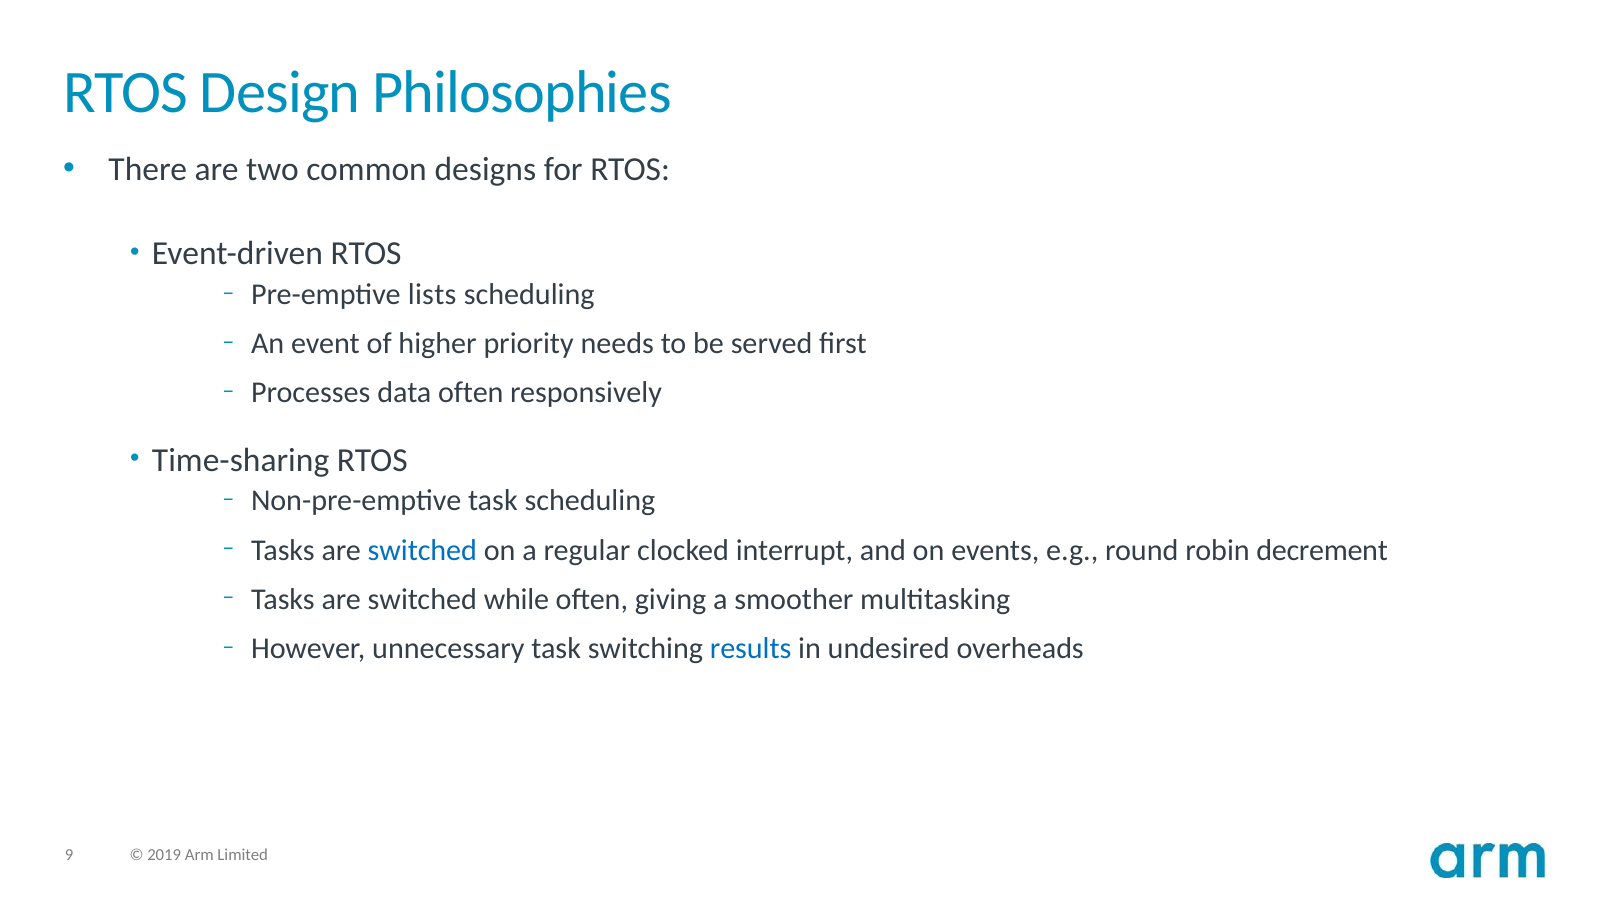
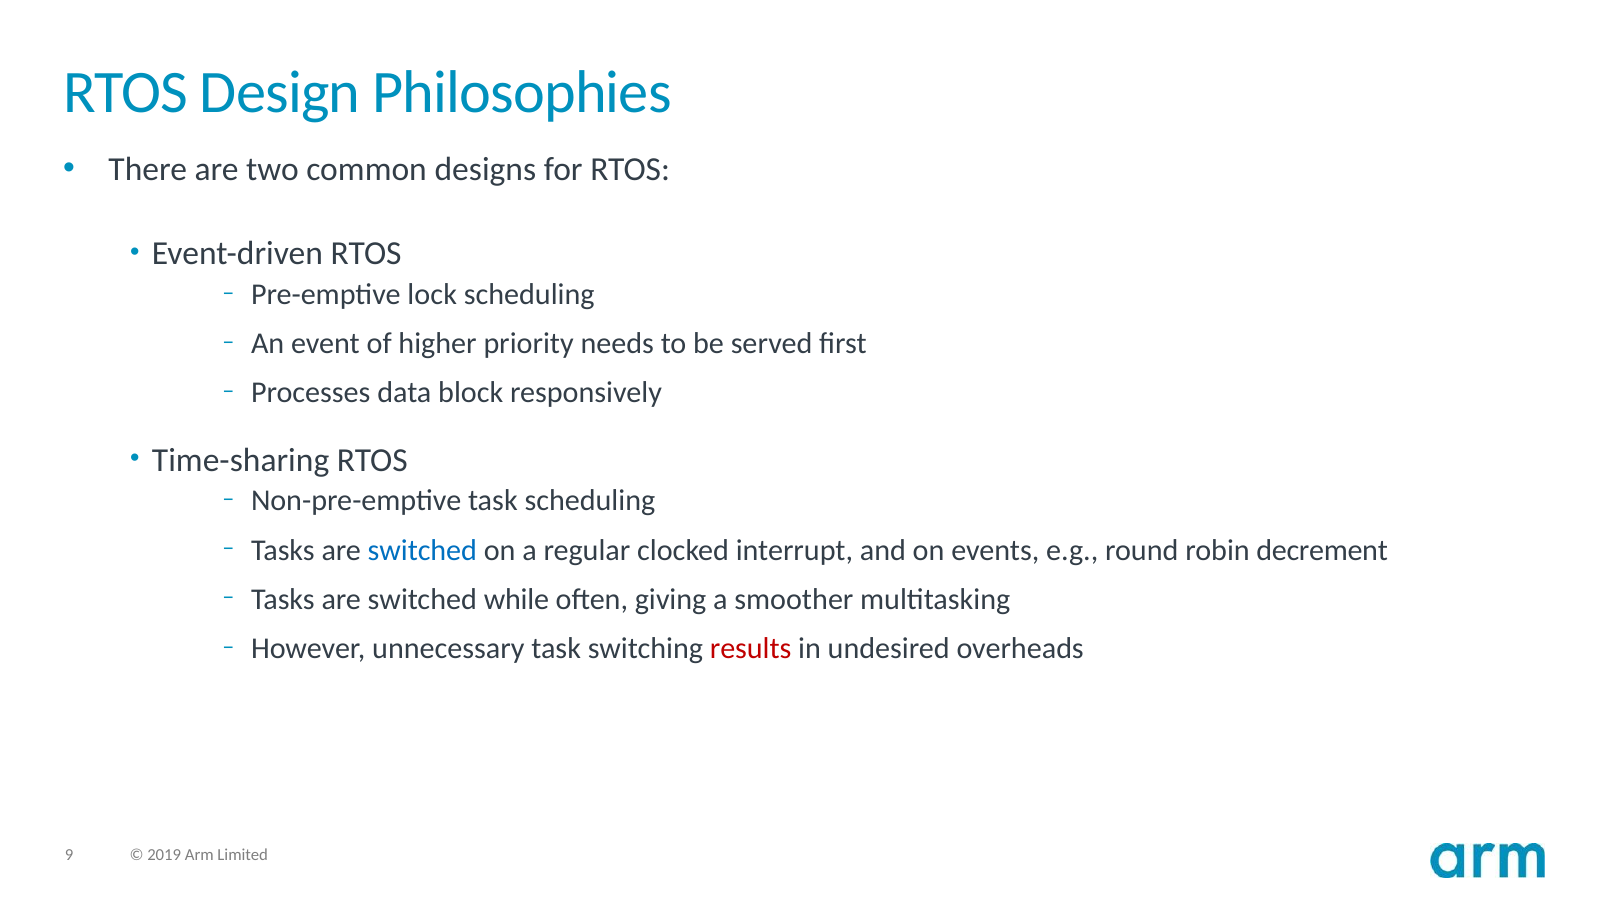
lists: lists -> lock (432, 294)
data often: often -> block (471, 393)
results colour: blue -> red (751, 648)
